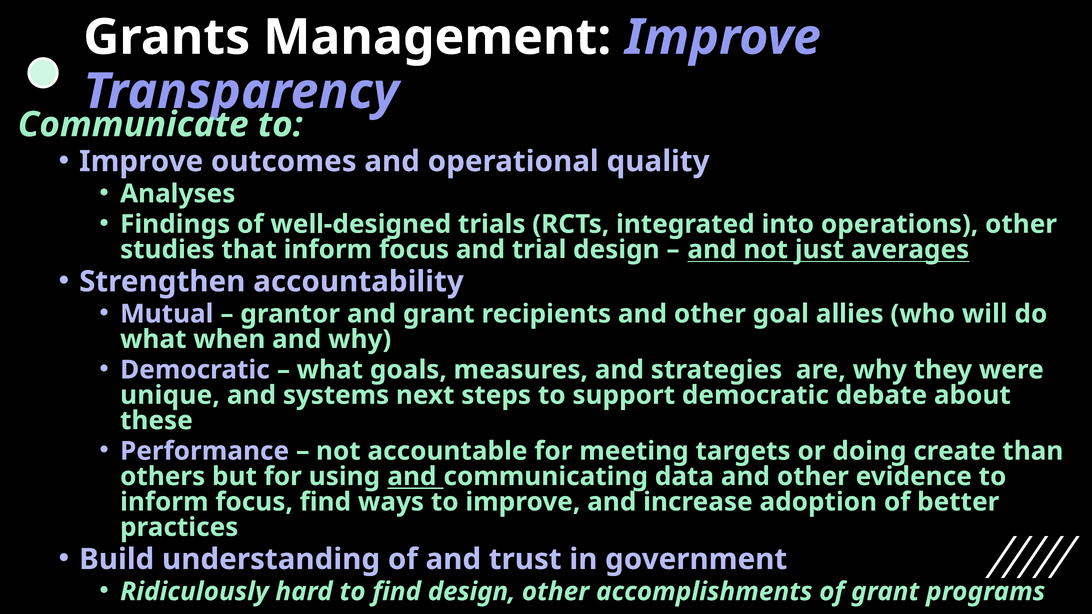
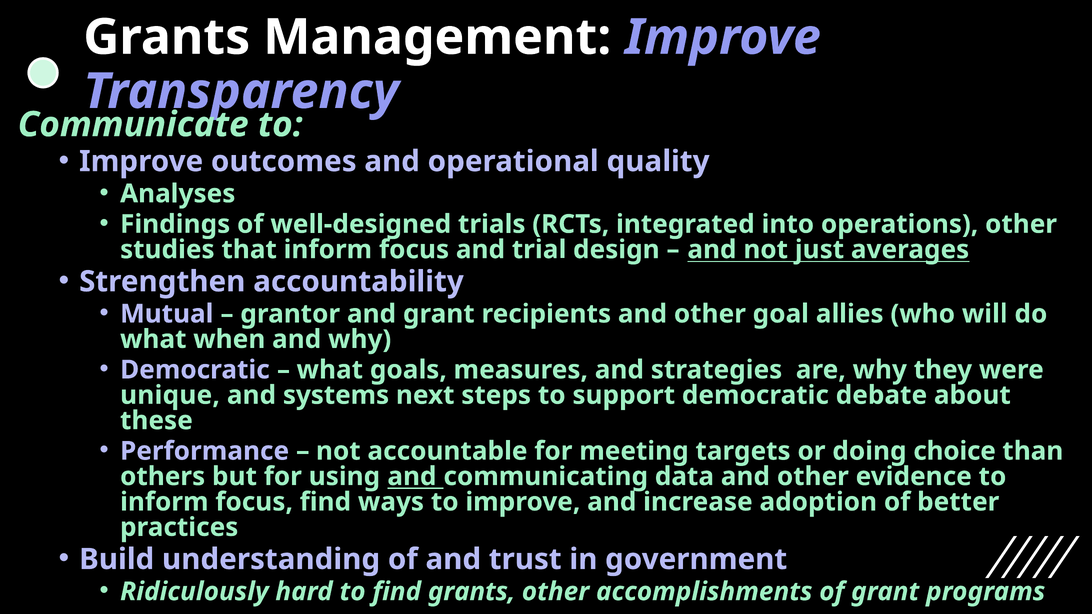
create: create -> choice (955, 451)
find design: design -> grants (472, 592)
